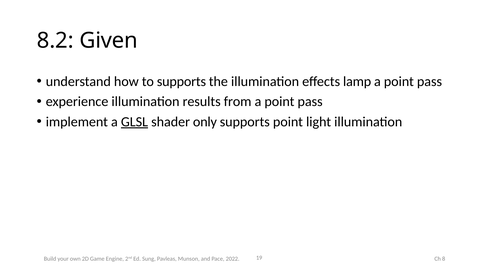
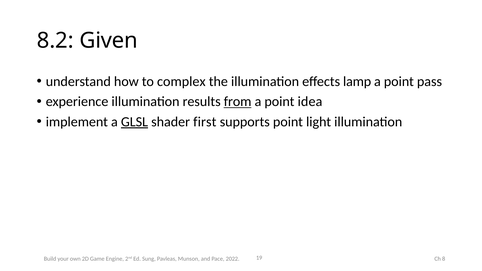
to supports: supports -> complex (181, 81)
from underline: none -> present (238, 102)
pass: pass -> idea (310, 102)
only: only -> first (205, 122)
